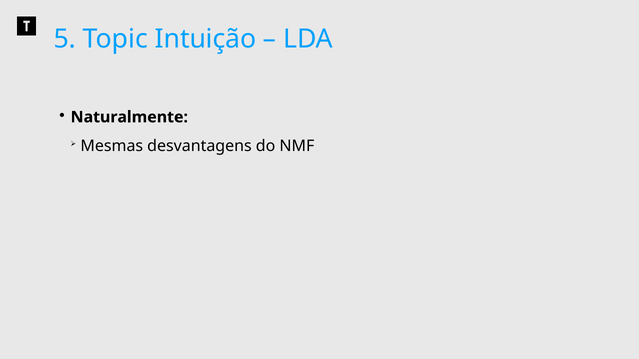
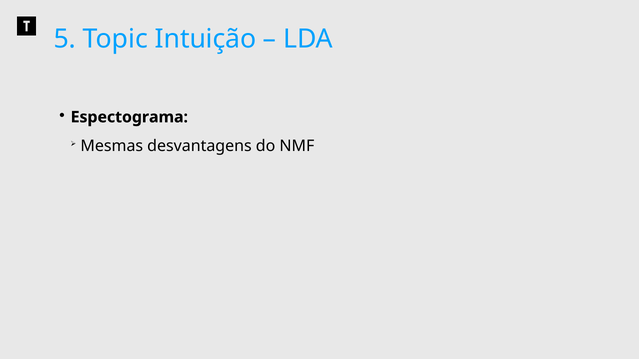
Naturalmente: Naturalmente -> Espectograma (129, 117)
